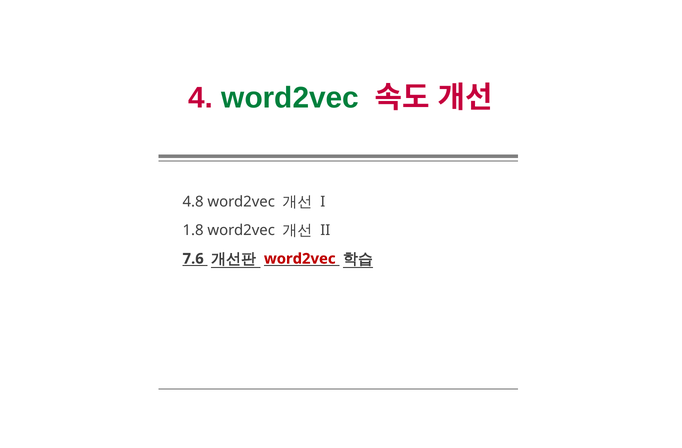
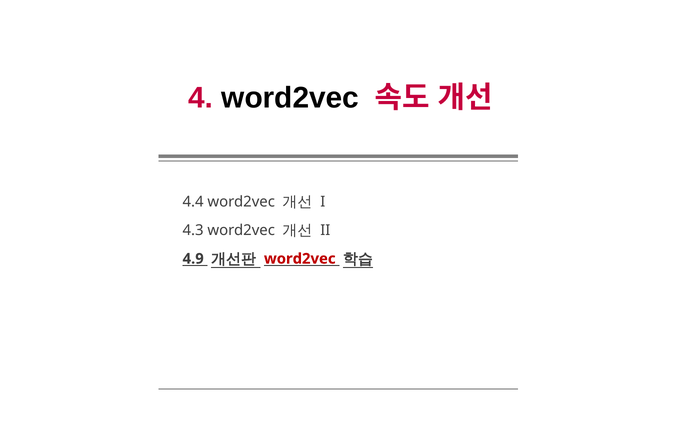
word2vec colour: green -> black (290, 98)
4.8: 4.8 -> 4.4 (193, 202)
1.8: 1.8 -> 4.3 (193, 230)
7.6: 7.6 -> 4.9 (193, 259)
